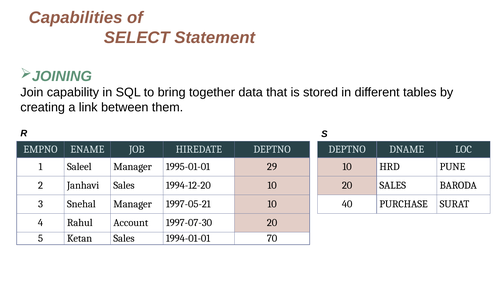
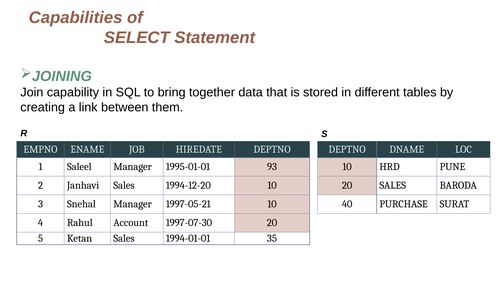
29: 29 -> 93 (272, 167)
70: 70 -> 35 (272, 238)
